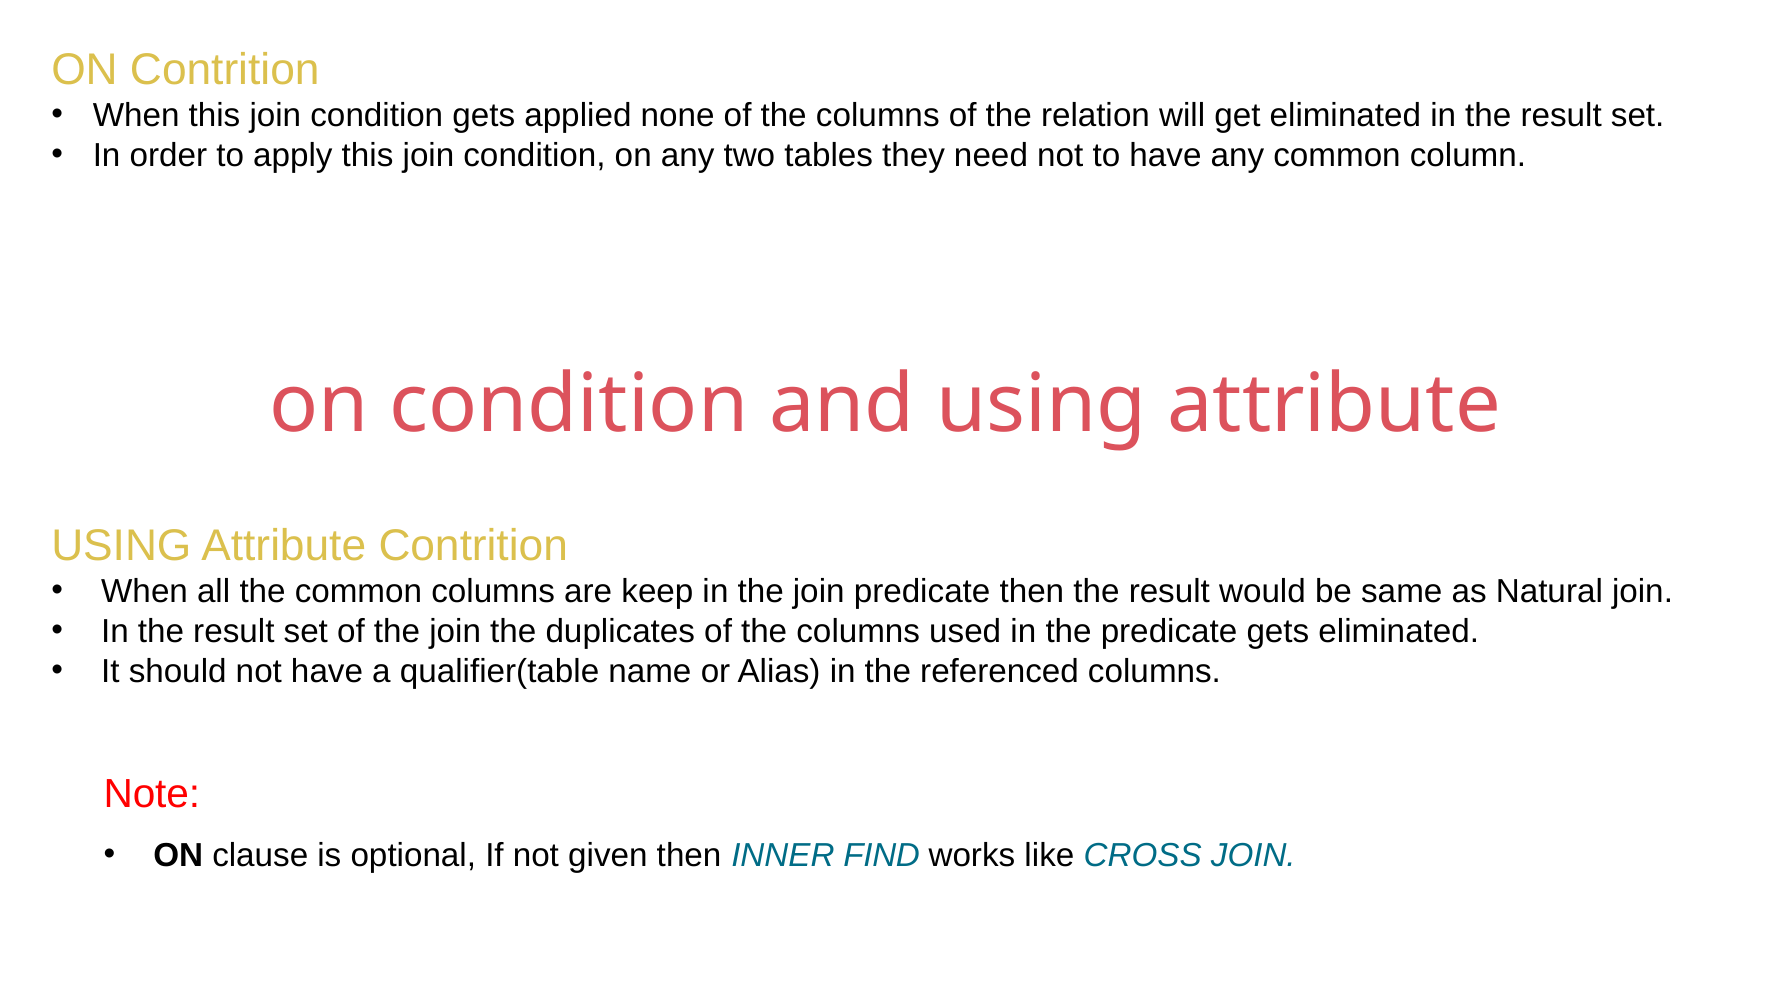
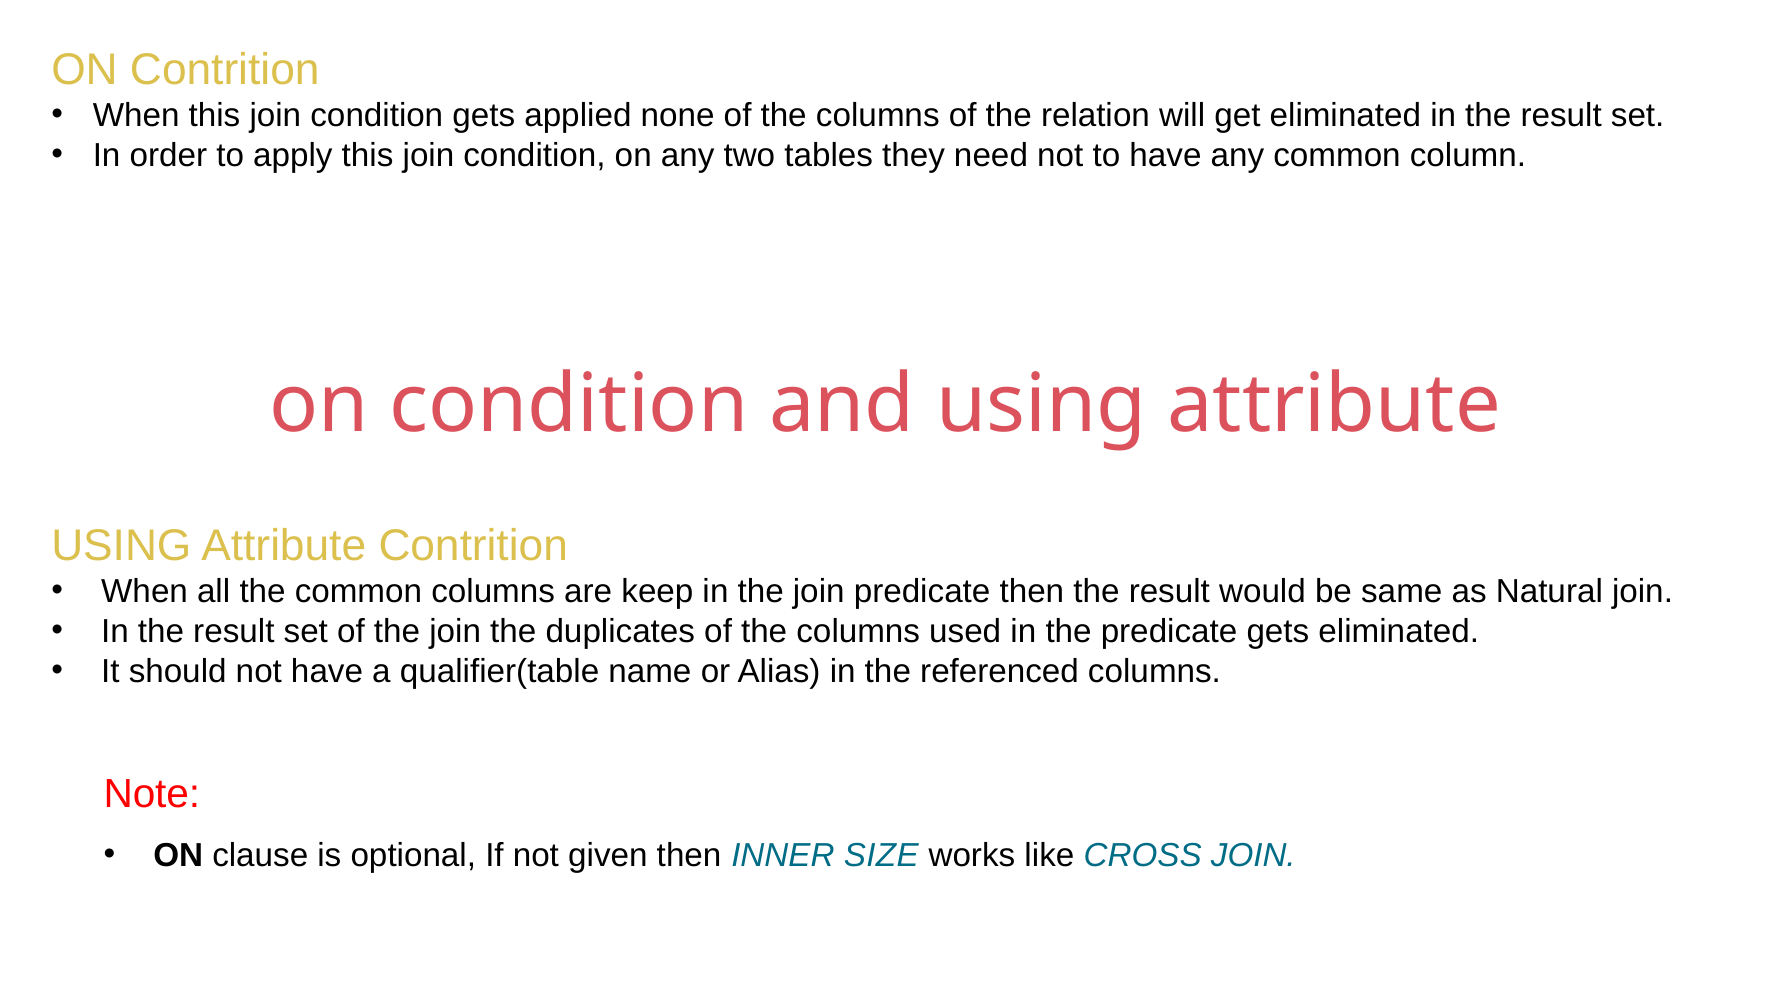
FIND: FIND -> SIZE (881, 855)
